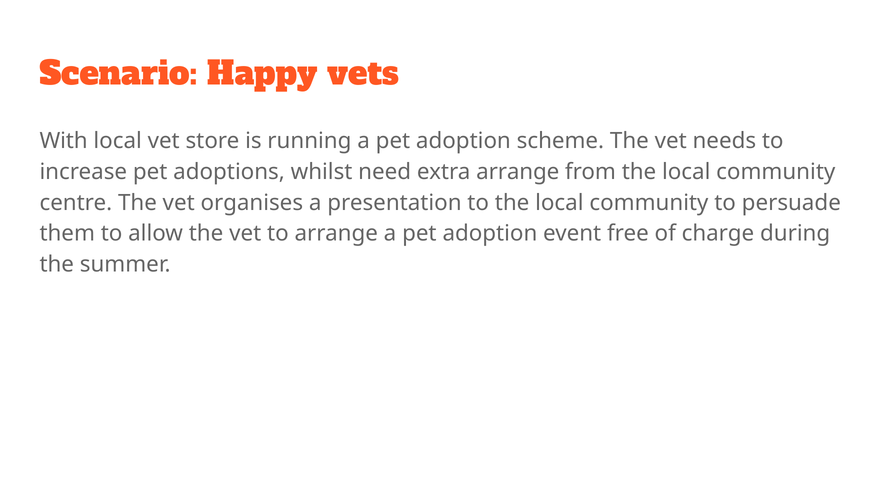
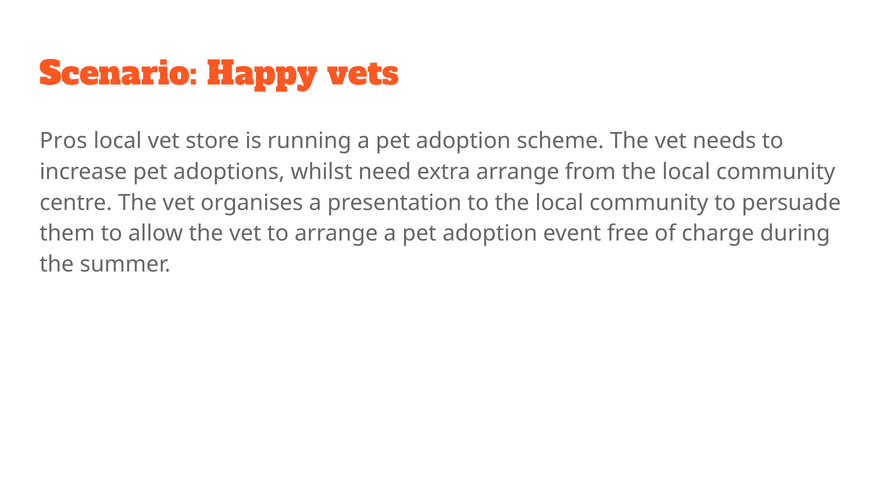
With: With -> Pros (63, 141)
